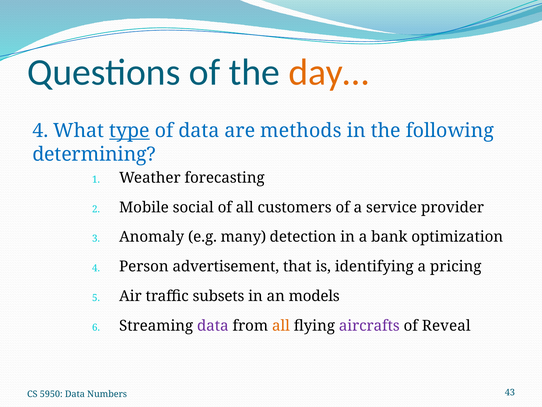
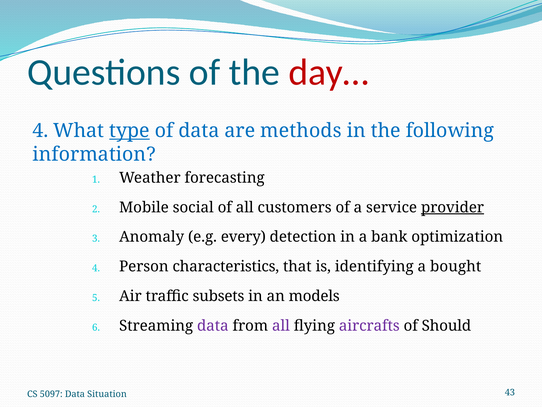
day… colour: orange -> red (329, 72)
determining: determining -> information (94, 154)
provider underline: none -> present (453, 207)
many: many -> every (243, 237)
advertisement: advertisement -> characteristics (226, 266)
pricing: pricing -> bought (456, 266)
all colour: orange -> purple (281, 325)
Reveal: Reveal -> Should (446, 325)
5950: 5950 -> 5097 (51, 394)
Numbers: Numbers -> Situation (107, 394)
